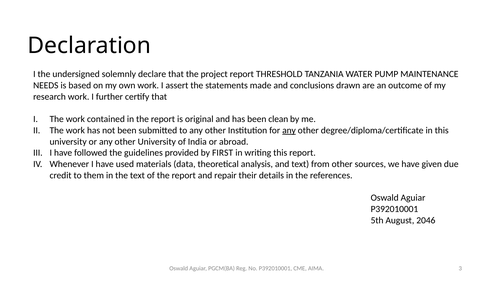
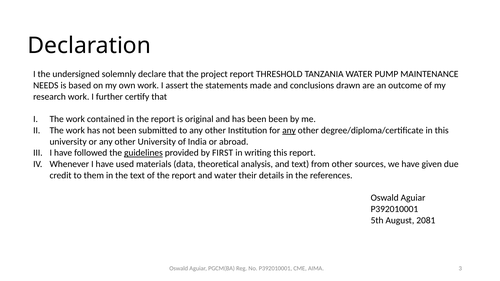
been clean: clean -> been (278, 119)
guidelines underline: none -> present (143, 153)
and repair: repair -> water (225, 176)
2046: 2046 -> 2081 (426, 221)
